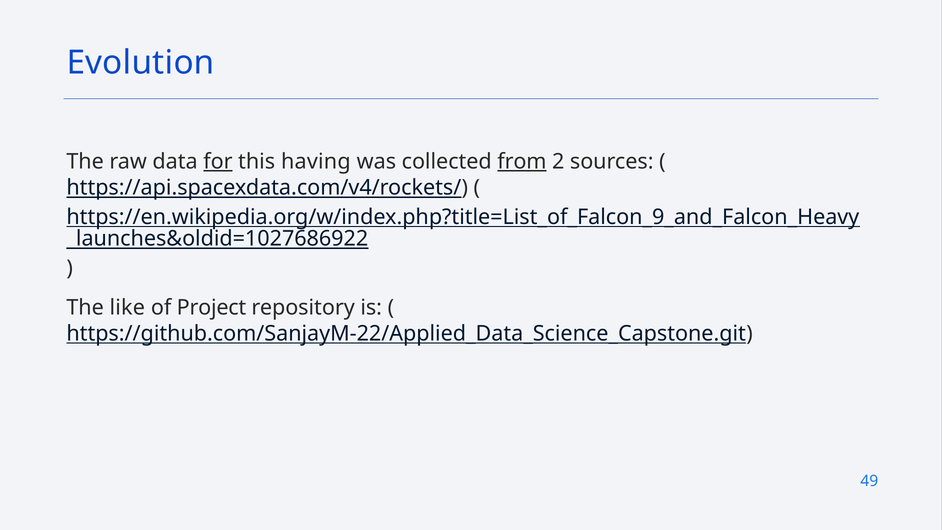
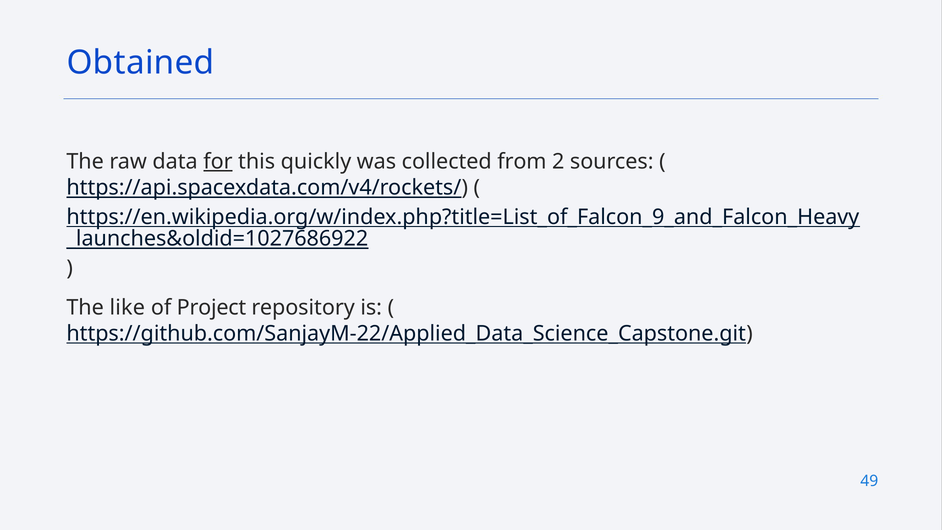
Evolution: Evolution -> Obtained (141, 63)
having: having -> quickly (316, 162)
from underline: present -> none (522, 162)
